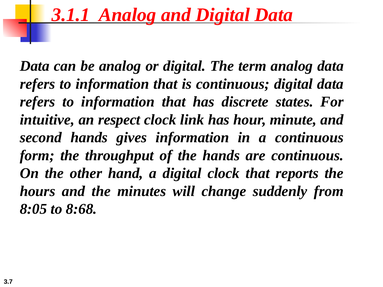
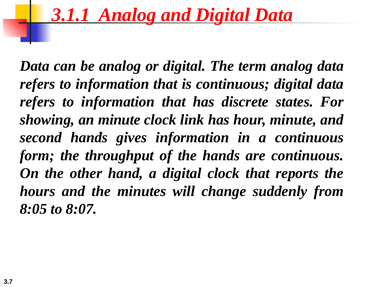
intuitive: intuitive -> showing (47, 120)
an respect: respect -> minute (119, 120)
8:68: 8:68 -> 8:07 (81, 209)
